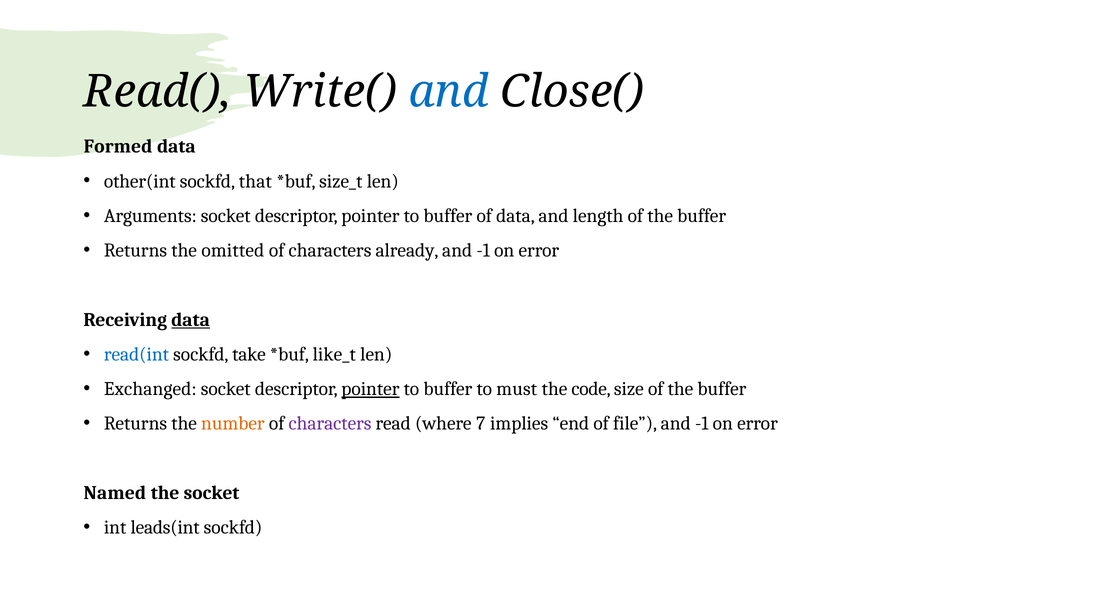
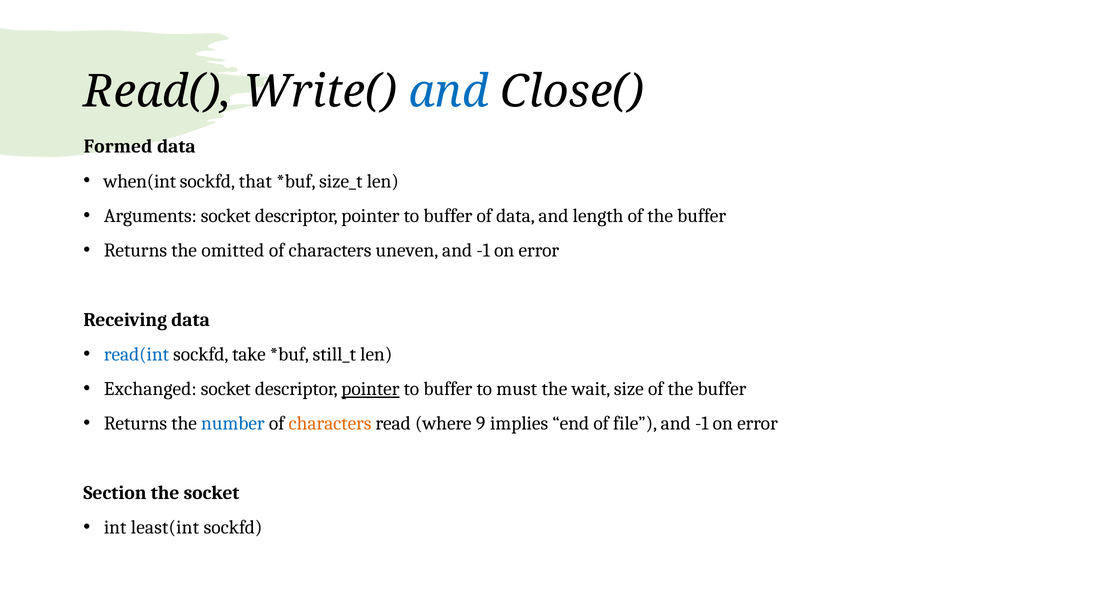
other(int: other(int -> when(int (140, 181)
already: already -> uneven (407, 251)
data underline: present -> none (191, 320)
like_t: like_t -> still_t (334, 355)
code: code -> wait (591, 389)
number colour: orange -> blue (233, 424)
characters colour: purple -> orange (330, 424)
7: 7 -> 9 (481, 424)
Named: Named -> Section (115, 493)
leads(int: leads(int -> least(int (165, 528)
